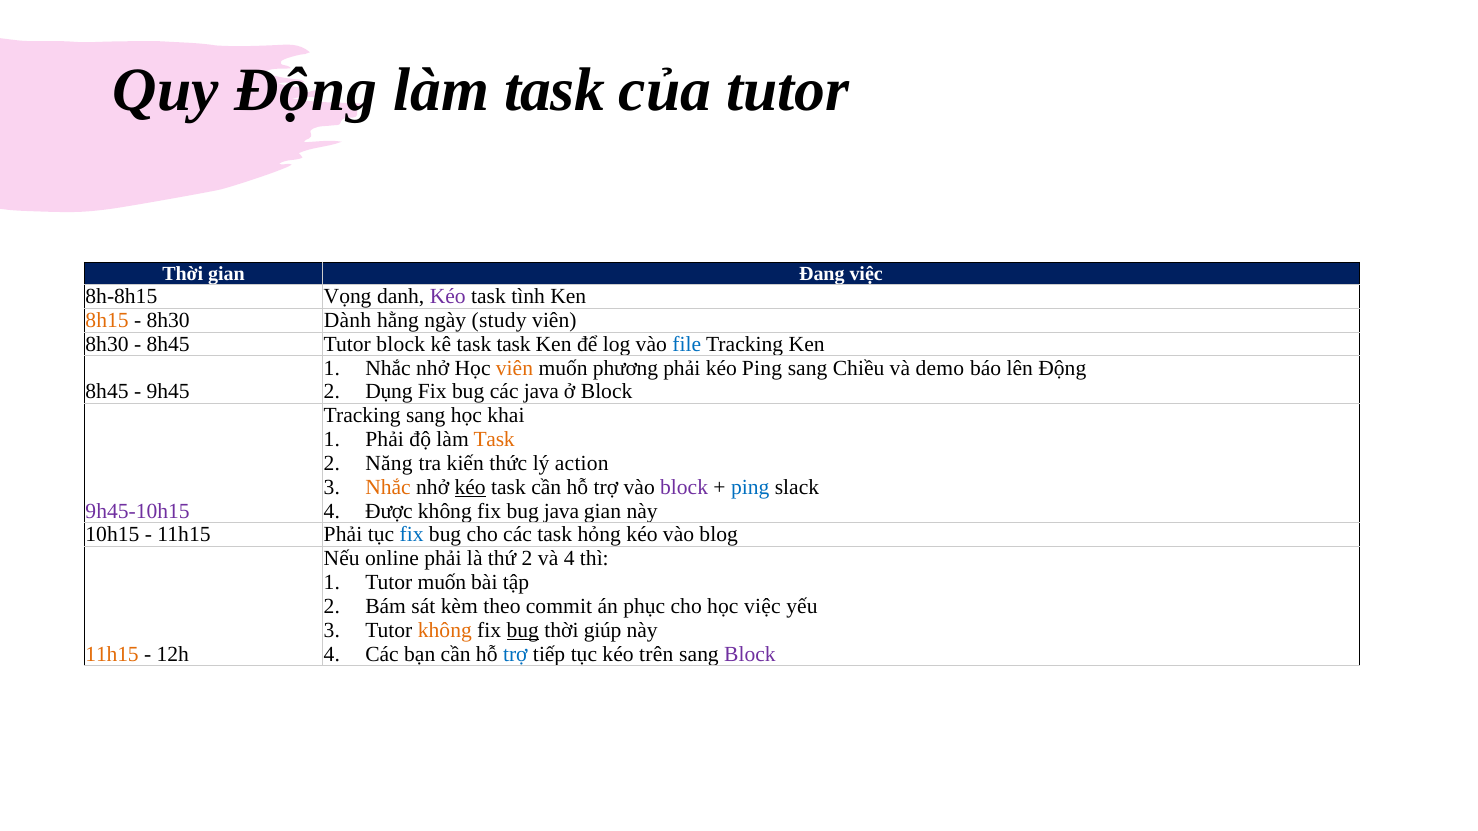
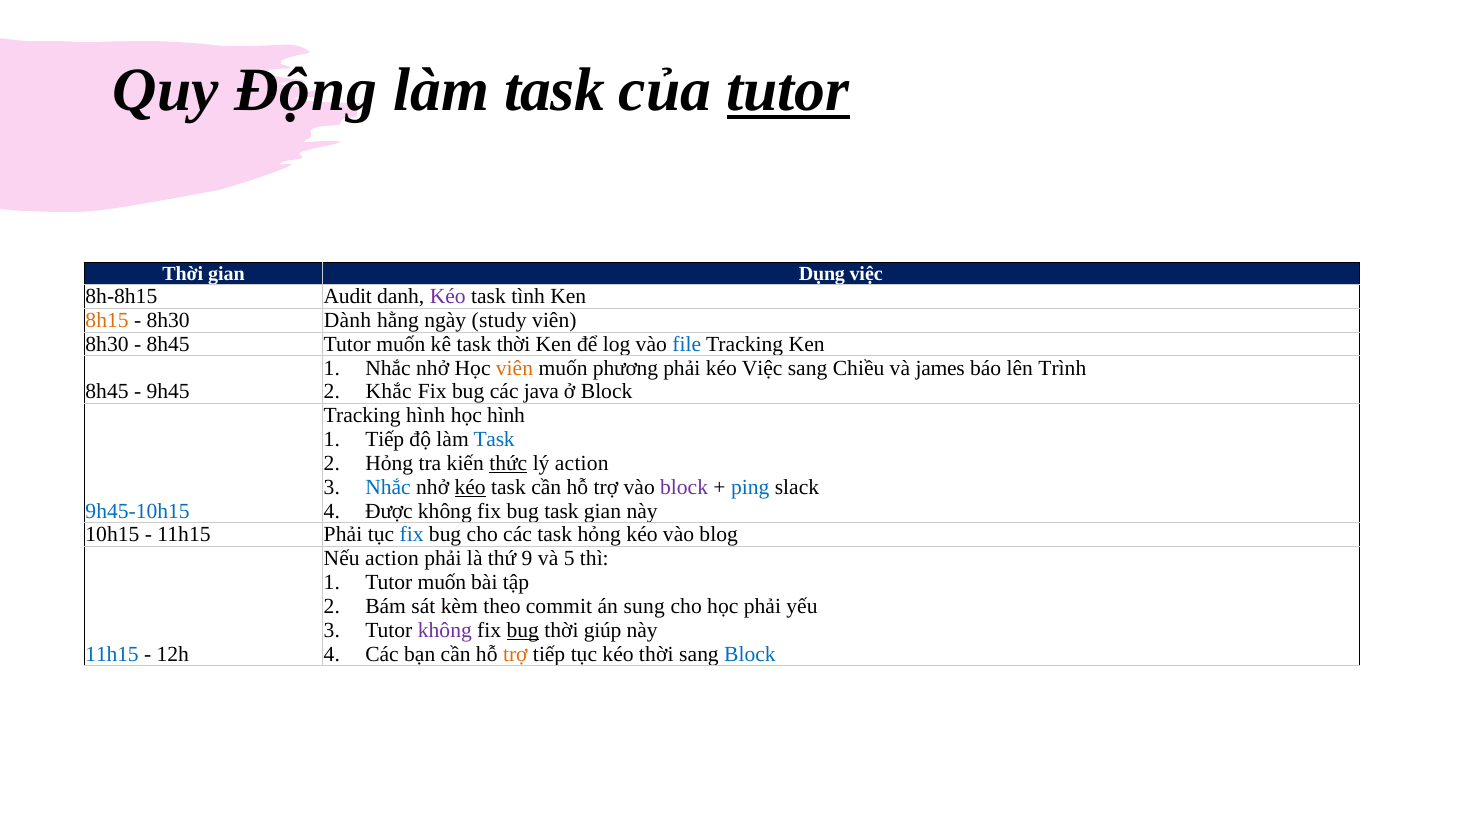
tutor underline: none -> present (788, 90)
Đang: Đang -> Dụng (822, 274)
Vọng: Vọng -> Audit (348, 297)
8h45 Tutor block: block -> muốn (401, 344)
task task: task -> thời (514, 344)
kéo Ping: Ping -> Việc (762, 368)
demo: demo -> james (940, 368)
lên Động: Động -> Trình (1062, 368)
Dụng: Dụng -> Khắc (389, 392)
Tracking sang: sang -> hình (426, 416)
học khai: khai -> hình (506, 416)
Phải: Phải -> Tiếp (385, 440)
Task colour: orange -> blue (494, 440)
Năng: Năng -> Hỏng (389, 464)
thức underline: none -> present (508, 464)
Nhắc colour: orange -> blue (388, 487)
9h45-10h15 colour: purple -> blue (138, 511)
bug java: java -> task (561, 511)
Nếu online: online -> action (392, 559)
thứ 2: 2 -> 9 (527, 559)
và 4: 4 -> 5 (569, 559)
phục: phục -> sung (644, 607)
học việc: việc -> phải (762, 607)
không colour: orange -> purple (445, 630)
11h15 colour: orange -> blue (112, 654)
trợ colour: blue -> orange (515, 654)
kéo trên: trên -> thời (656, 654)
Block colour: purple -> blue (750, 654)
